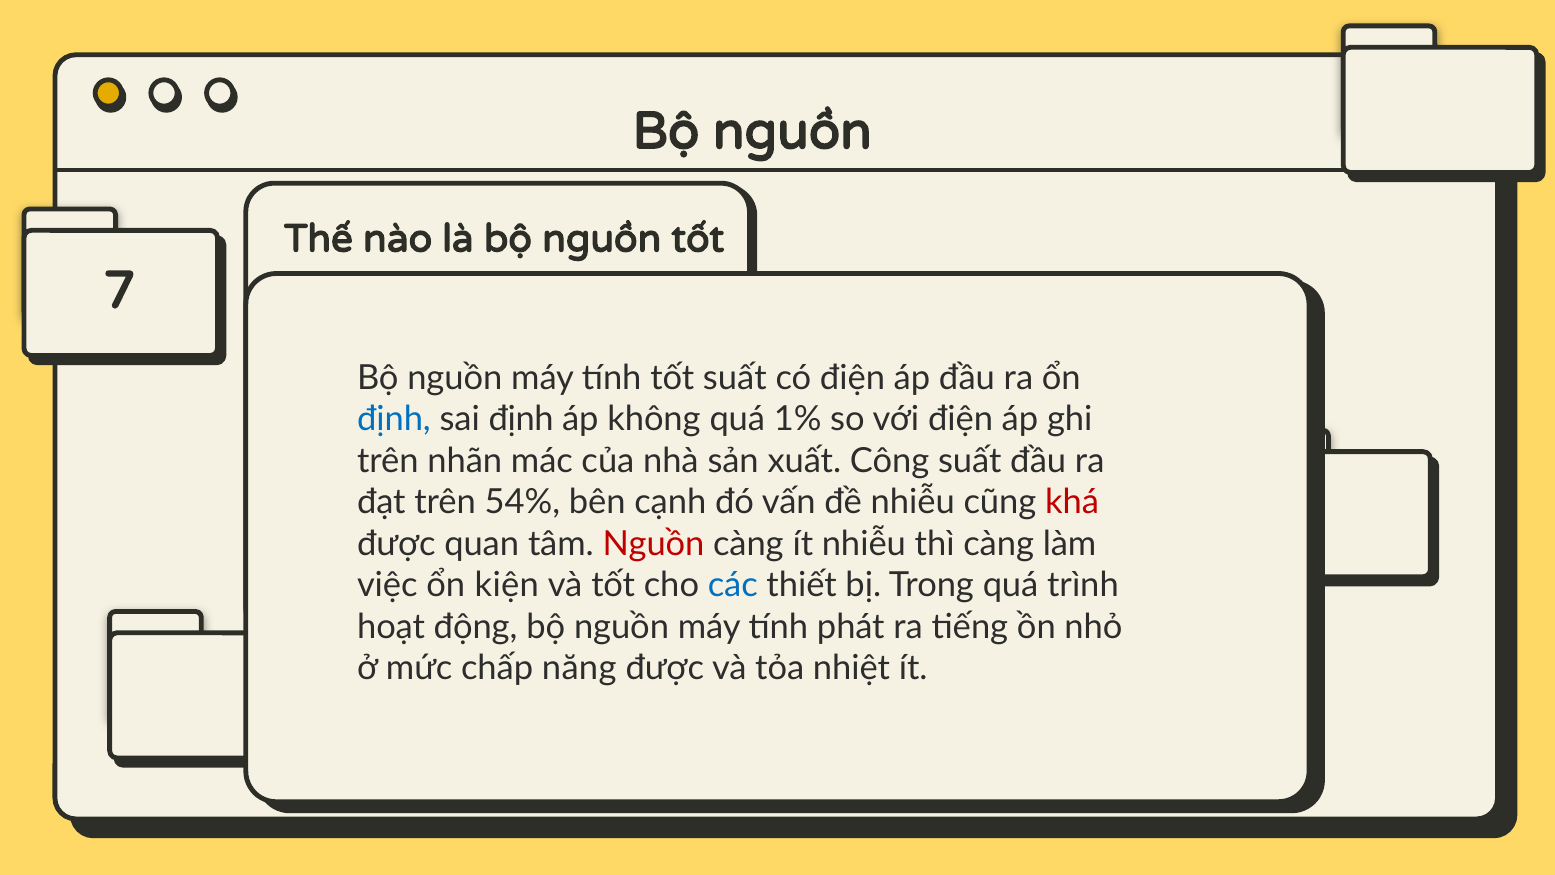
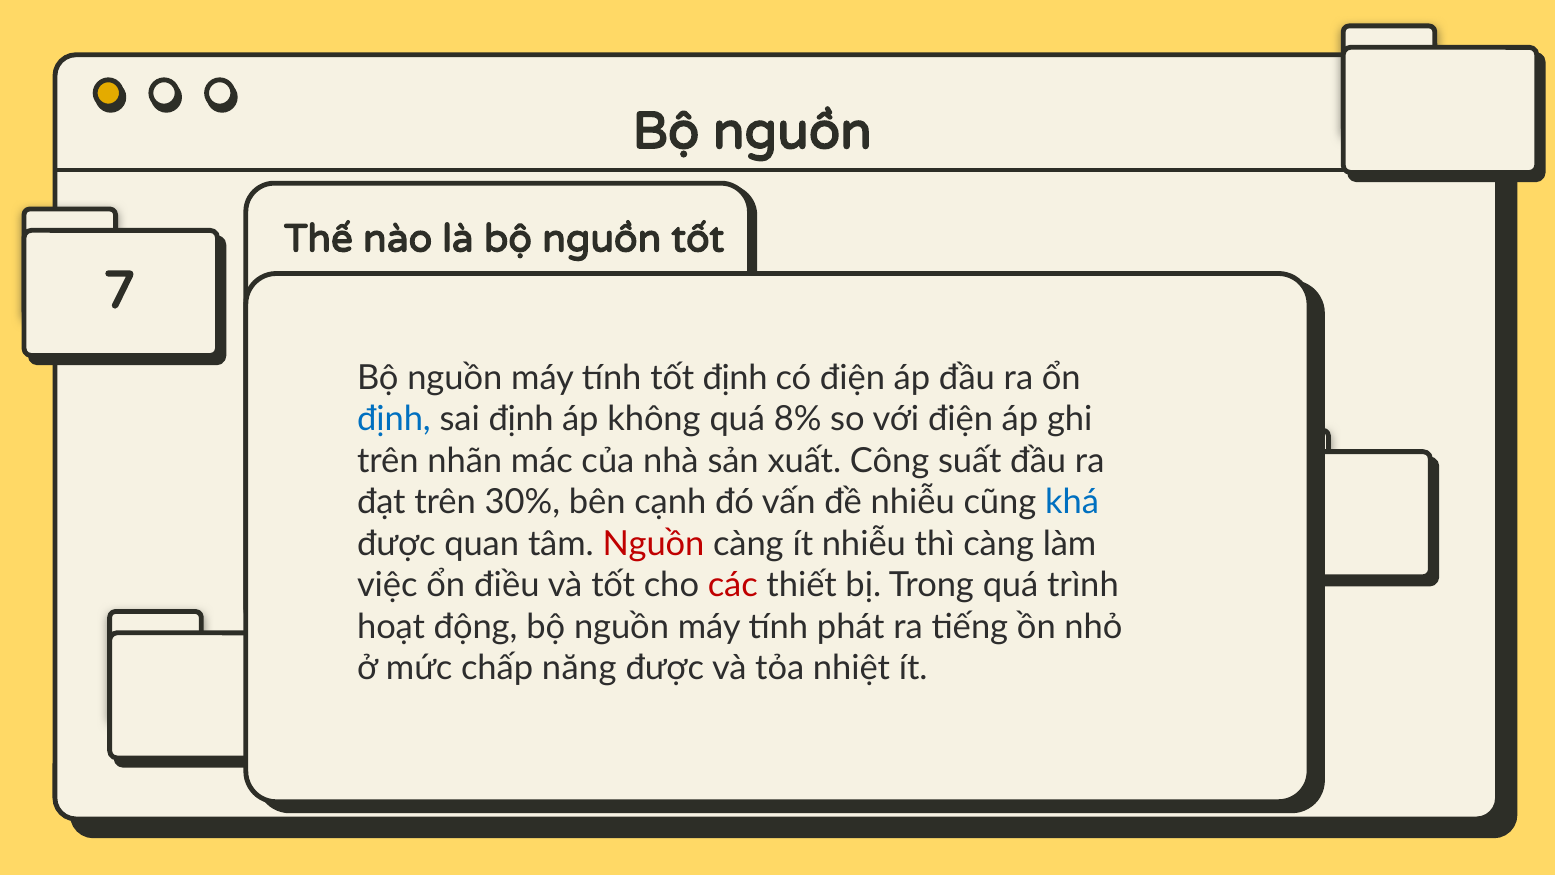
tốt suất: suất -> định (735, 378)
1%: 1% -> 8% (798, 419)
54%: 54% -> 30% (522, 502)
khá colour: red -> blue (1072, 502)
kiện: kiện -> điều (507, 585)
các colour: blue -> red (733, 585)
